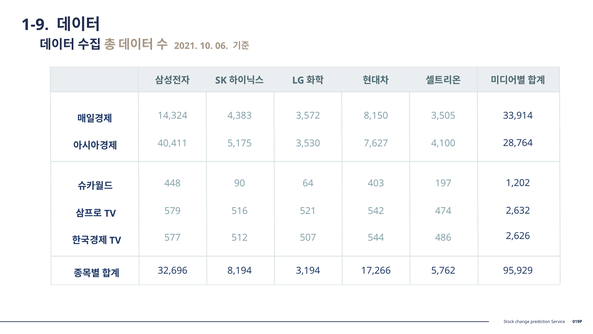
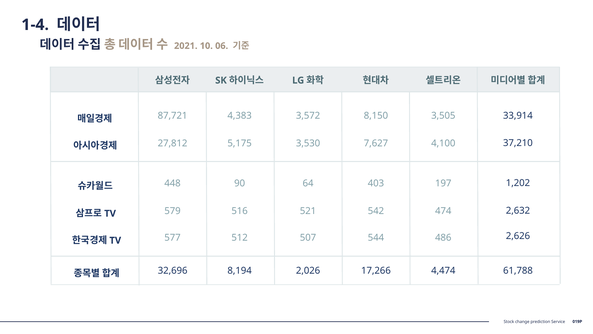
1-9: 1-9 -> 1-4 (35, 25)
14,324: 14,324 -> 87,721 (173, 116)
28,764: 28,764 -> 37,210 (518, 143)
40,411: 40,411 -> 27,812 (173, 143)
3,194: 3,194 -> 2,026 (308, 270)
5,762: 5,762 -> 4,474 (443, 270)
95,929: 95,929 -> 61,788 (518, 270)
